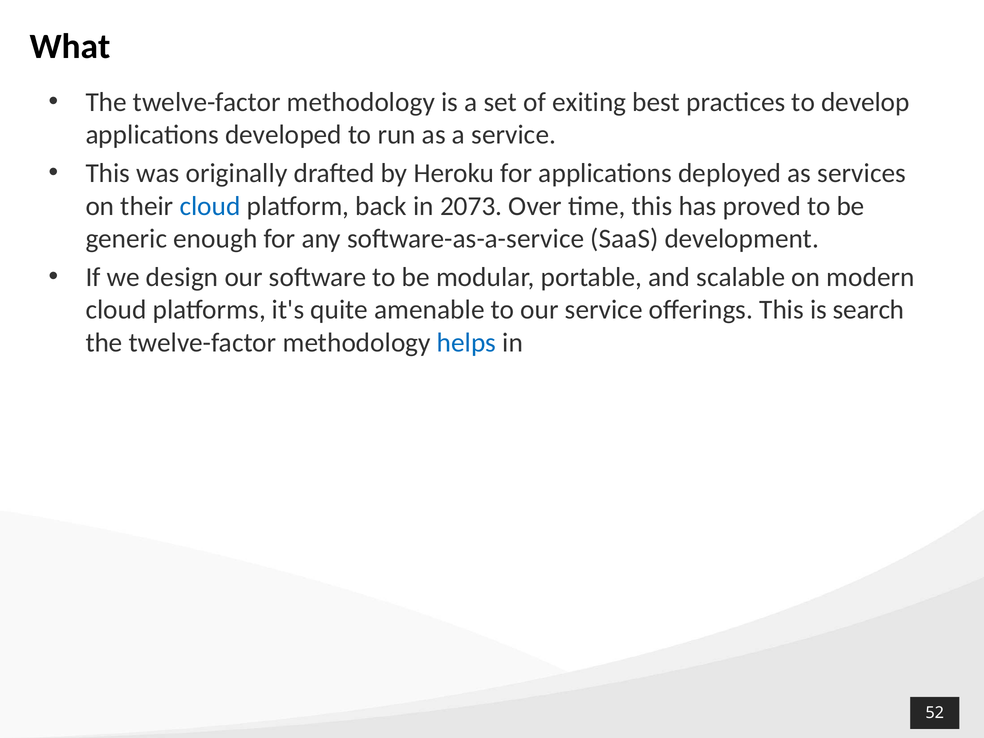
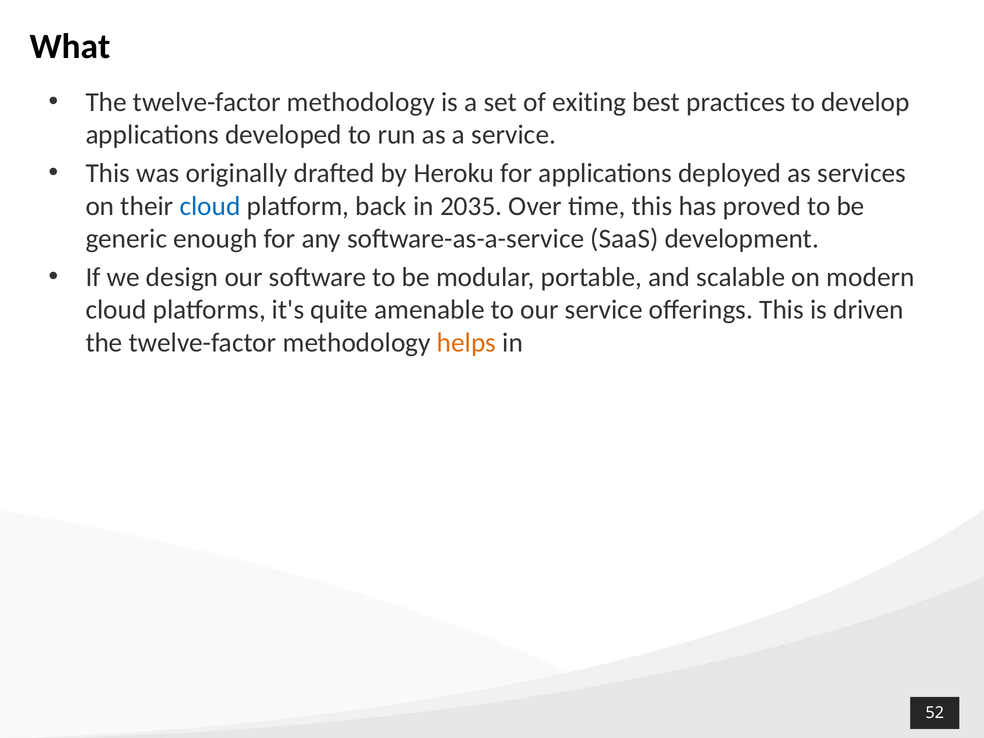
2073: 2073 -> 2035 (471, 206)
search: search -> driven (868, 310)
helps colour: blue -> orange (467, 343)
